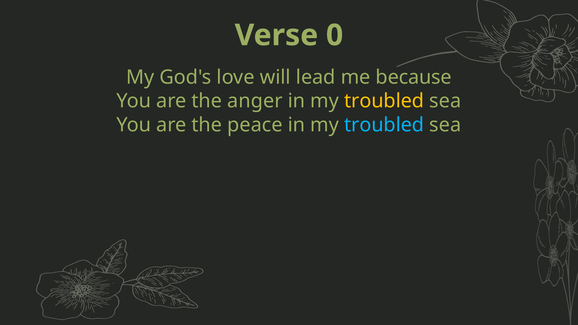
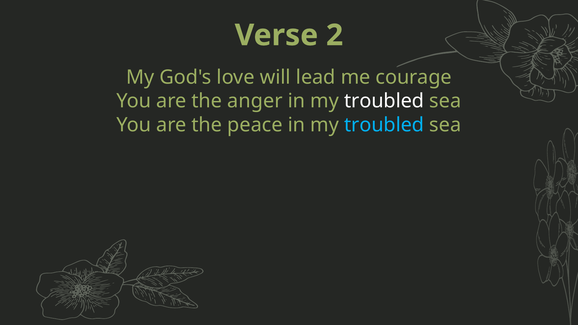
0: 0 -> 2 (335, 35)
because: because -> courage (414, 77)
troubled colour: yellow -> white (384, 101)
